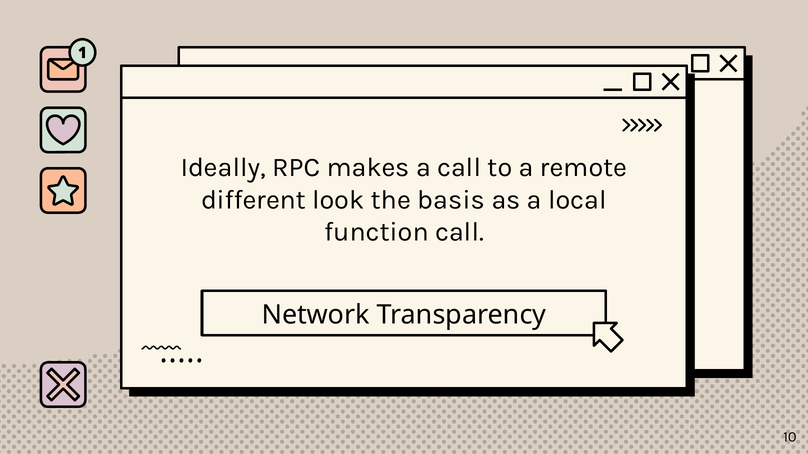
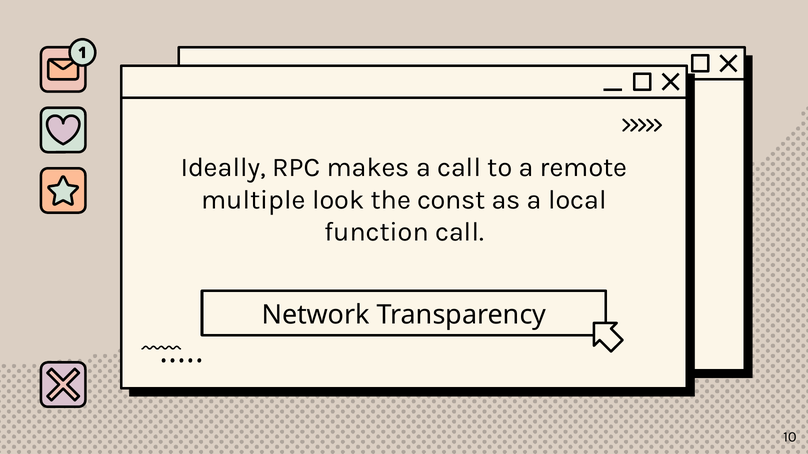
different: different -> multiple (253, 200)
basis: basis -> const (451, 200)
